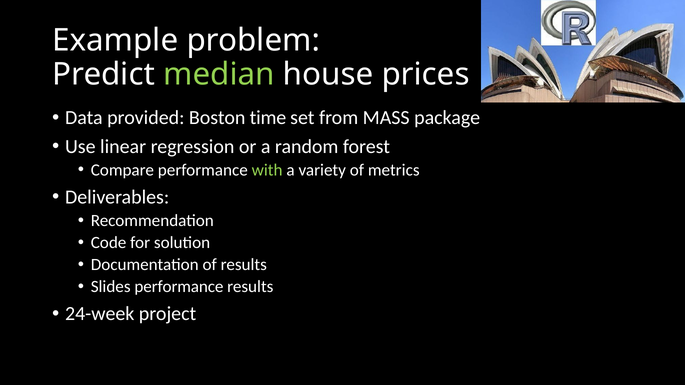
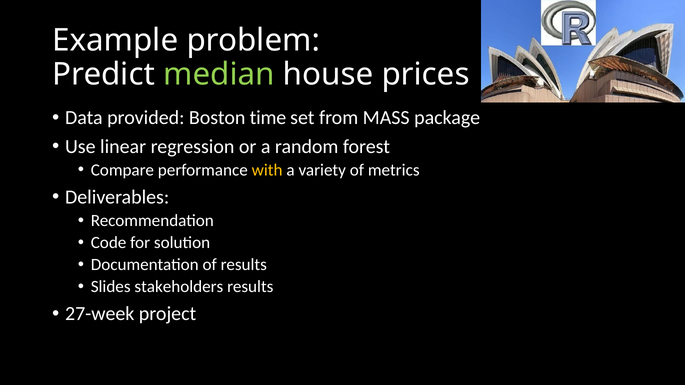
with colour: light green -> yellow (267, 170)
Slides performance: performance -> stakeholders (179, 287)
24-week: 24-week -> 27-week (100, 314)
